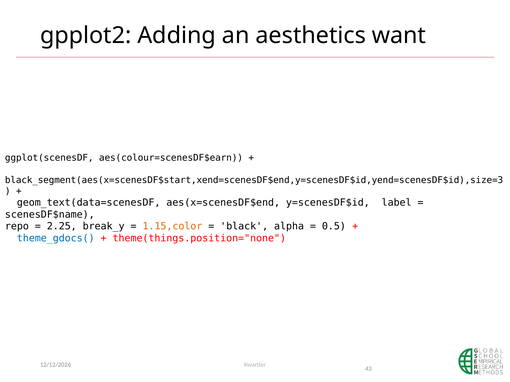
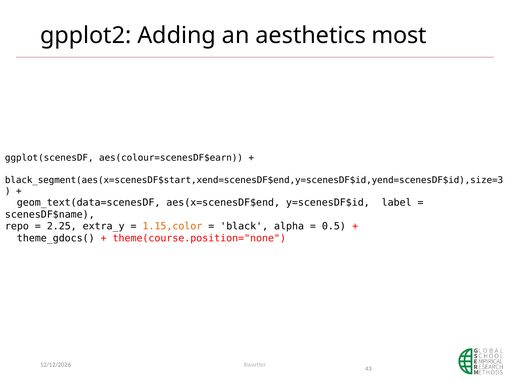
want: want -> most (399, 35)
break_y: break_y -> extra_y (104, 227)
theme_gdocs( colour: blue -> black (56, 239)
theme(things.position="none: theme(things.position="none -> theme(course.position="none (199, 239)
